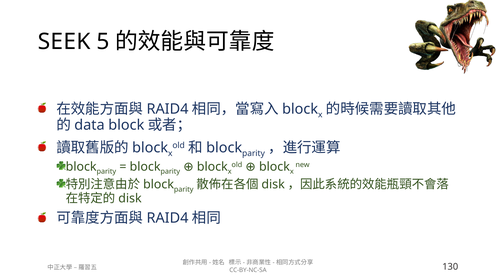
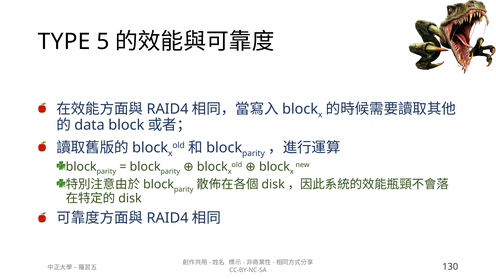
SEEK: SEEK -> TYPE (64, 42)
